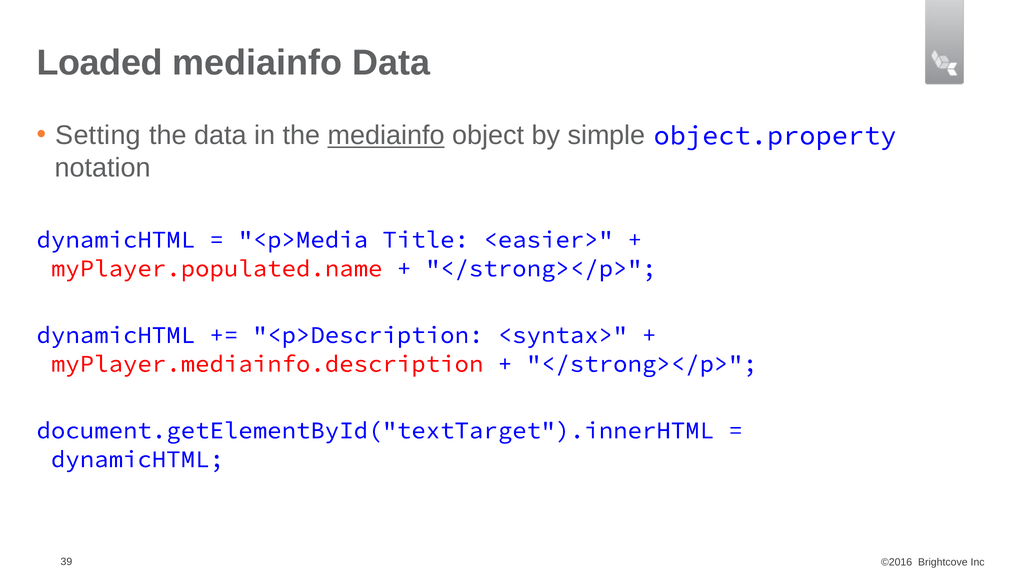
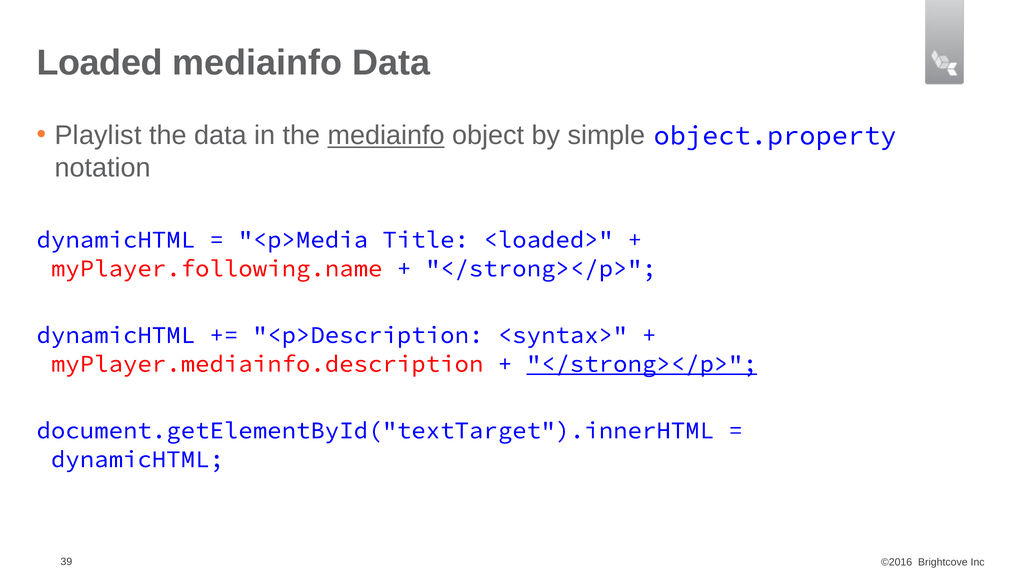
Setting: Setting -> Playlist (98, 136)
<easier>: <easier> -> <loaded> (548, 240)
myPlayer.populated.name: myPlayer.populated.name -> myPlayer.following.name (217, 269)
</strong></p> underline: none -> present (642, 364)
